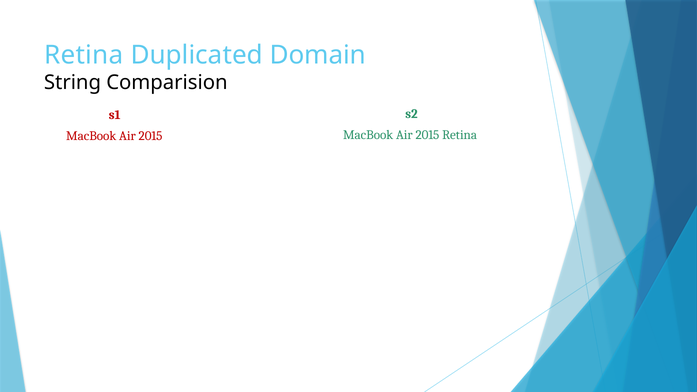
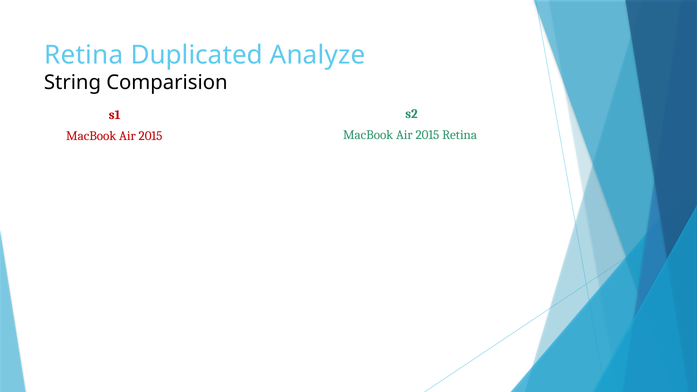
Domain: Domain -> Analyze (318, 55)
